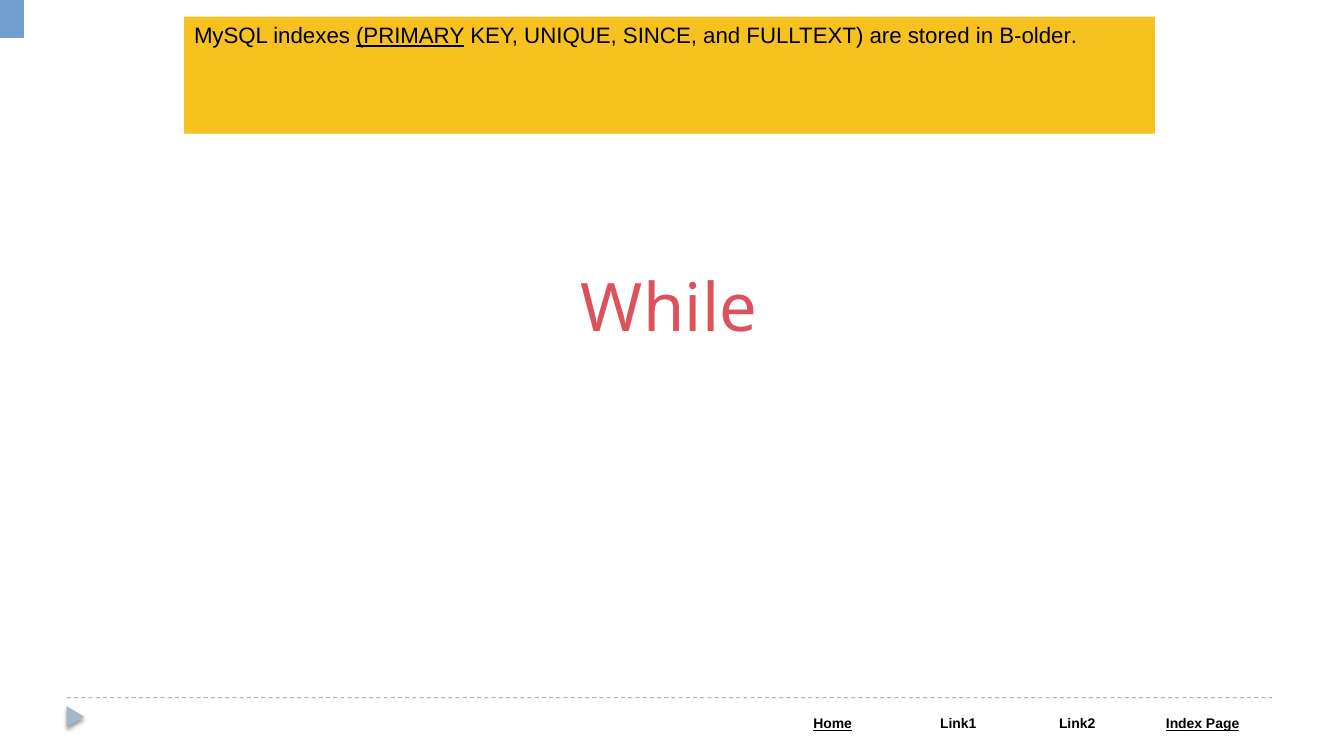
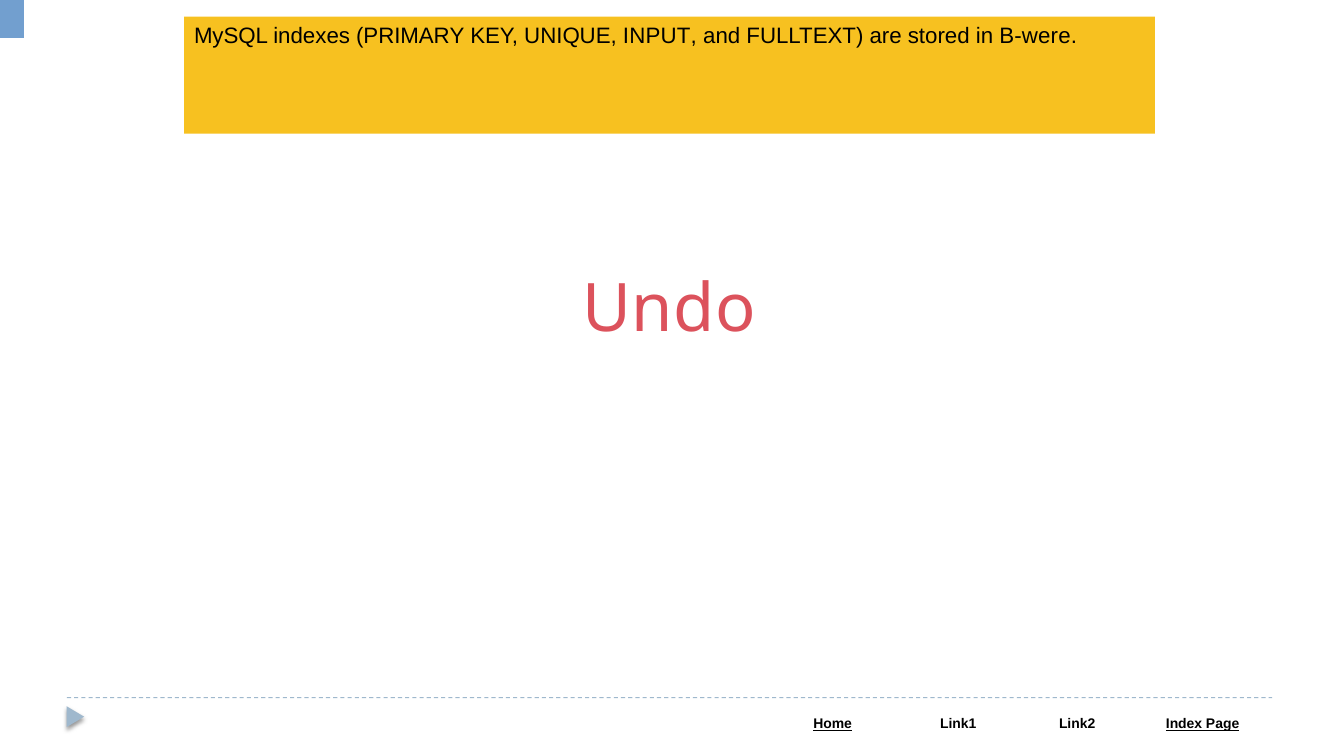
PRIMARY underline: present -> none (410, 37)
SINCE: SINCE -> INPUT (660, 37)
B-older: B-older -> B-were (1038, 37)
While: While -> Undo (669, 309)
